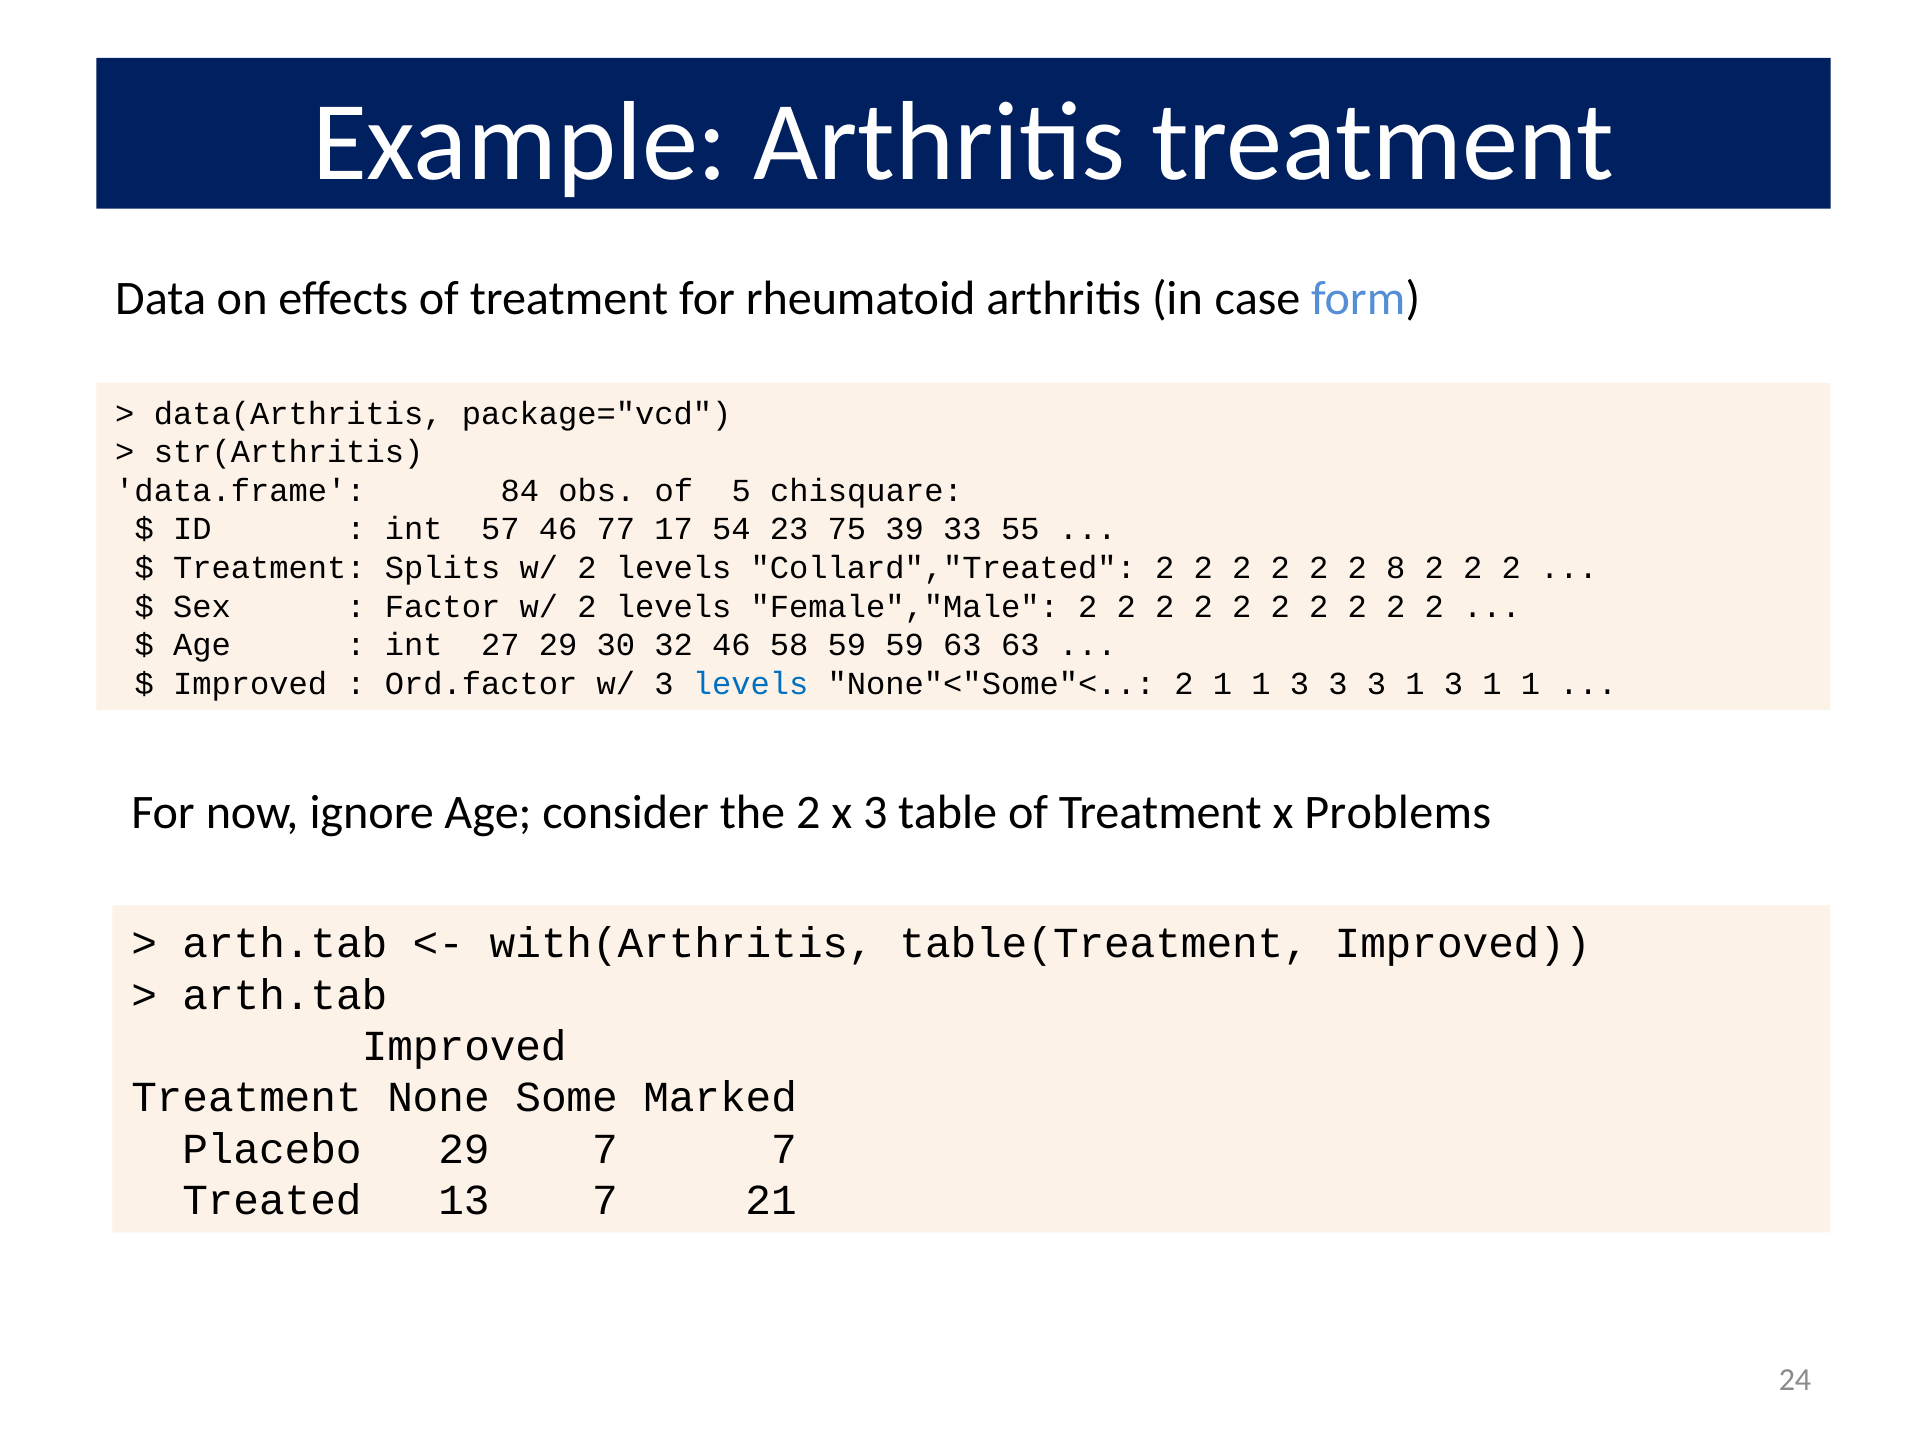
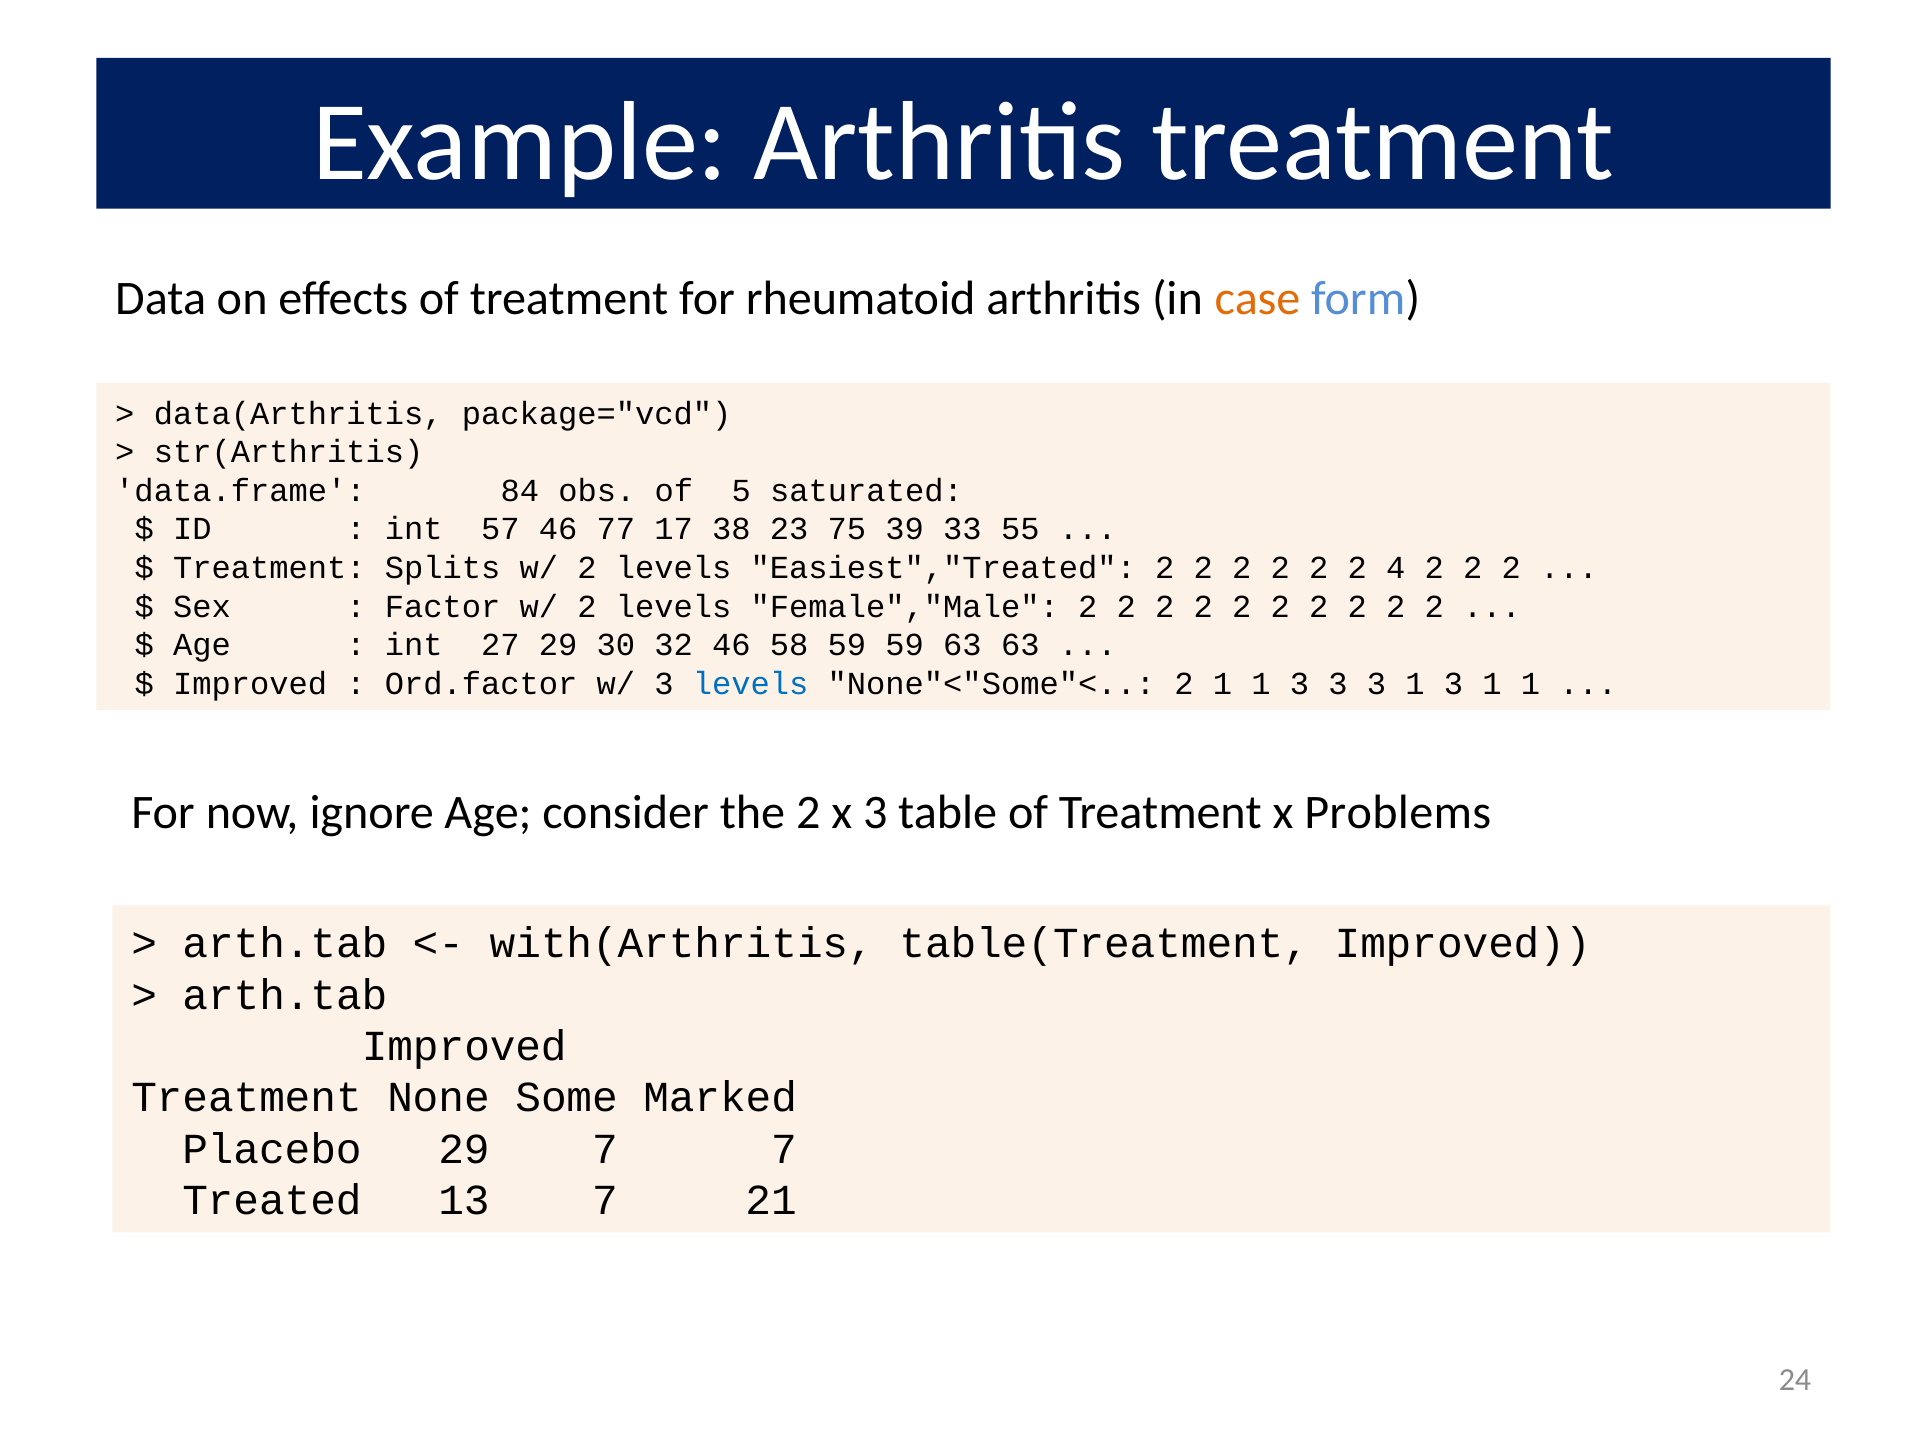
case colour: black -> orange (1257, 299)
chisquare: chisquare -> saturated (866, 491)
54: 54 -> 38 (731, 529)
Collard","Treated: Collard","Treated -> Easiest","Treated (943, 568)
8: 8 -> 4 (1396, 568)
